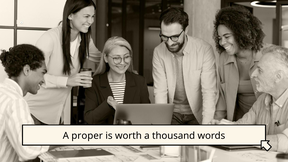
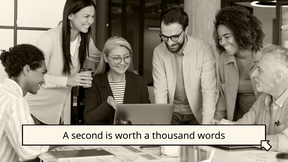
proper: proper -> second (87, 136)
